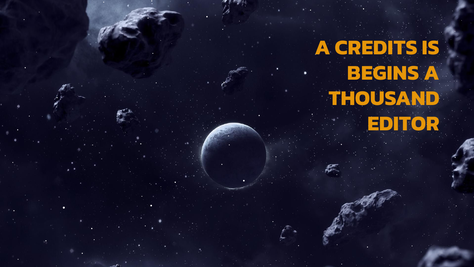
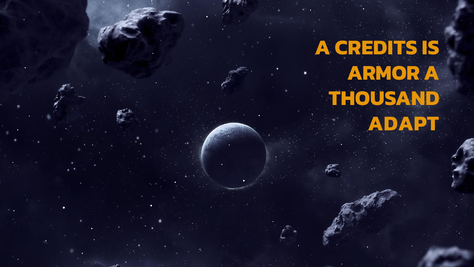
BEGINS: BEGINS -> ARMOR (383, 73)
EDITOR: EDITOR -> ADAPT (403, 123)
